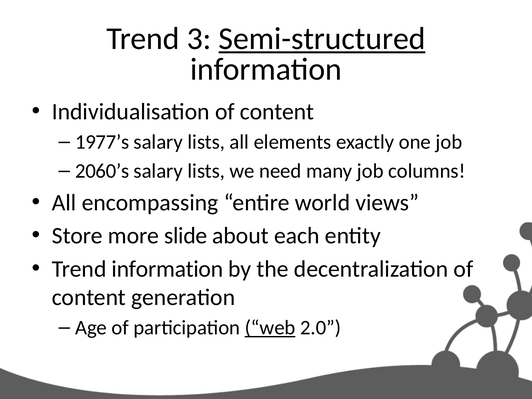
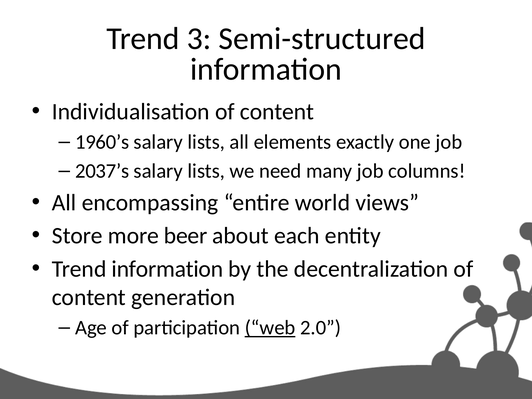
Semi-structured underline: present -> none (322, 39)
1977’s: 1977’s -> 1960’s (102, 142)
2060’s: 2060’s -> 2037’s (102, 171)
slide: slide -> beer (186, 236)
